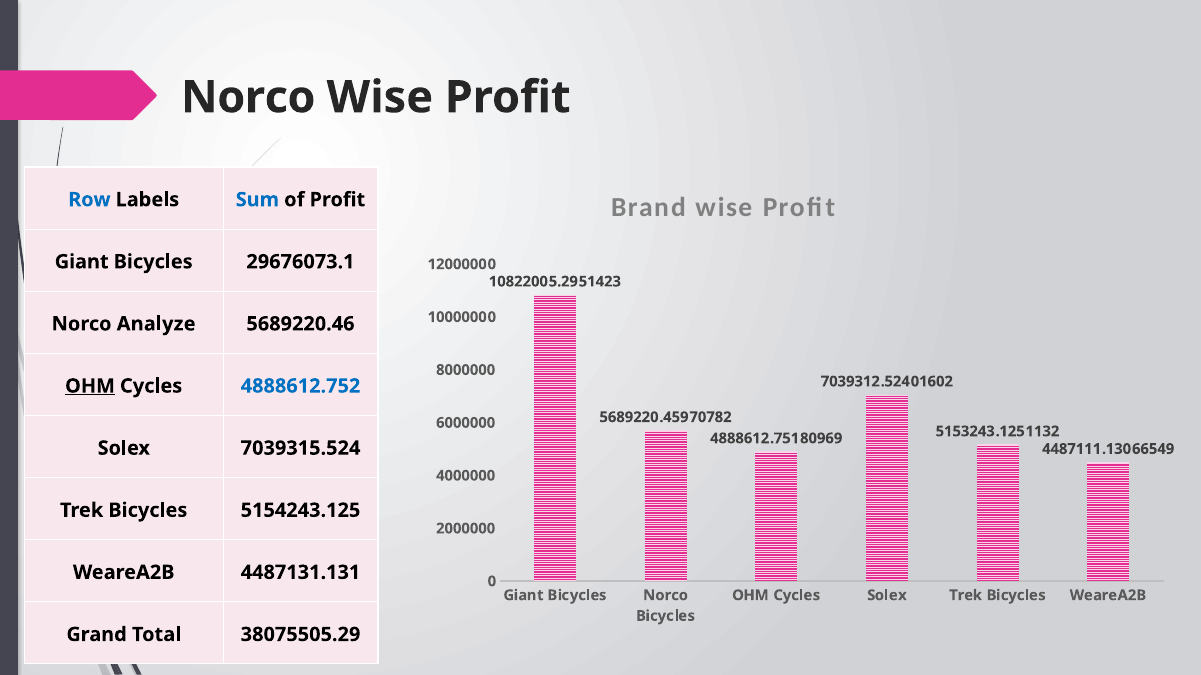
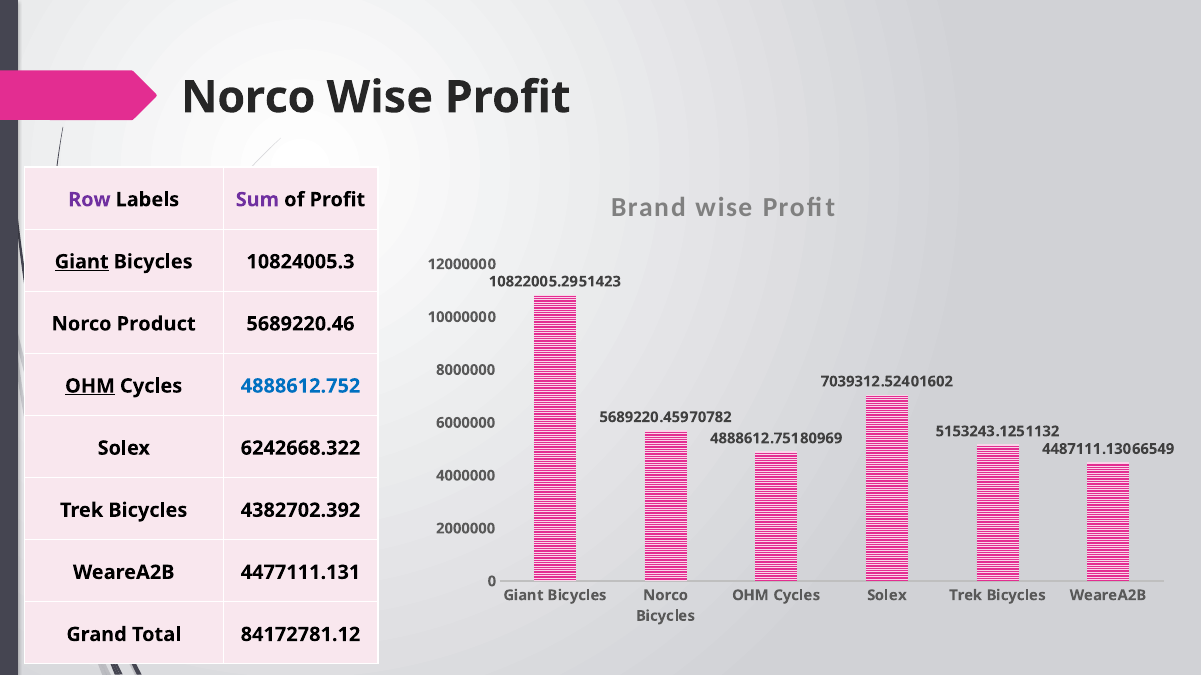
Row colour: blue -> purple (89, 200)
Sum colour: blue -> purple (257, 200)
Giant underline: none -> present (82, 262)
29676073.1: 29676073.1 -> 10824005.3 (300, 262)
Analyze: Analyze -> Product (156, 324)
7039315.524: 7039315.524 -> 6242668.322 (301, 448)
5154243.125: 5154243.125 -> 4382702.392 (301, 511)
4487131.131: 4487131.131 -> 4477111.131 (301, 573)
38075505.29: 38075505.29 -> 84172781.12 (301, 635)
